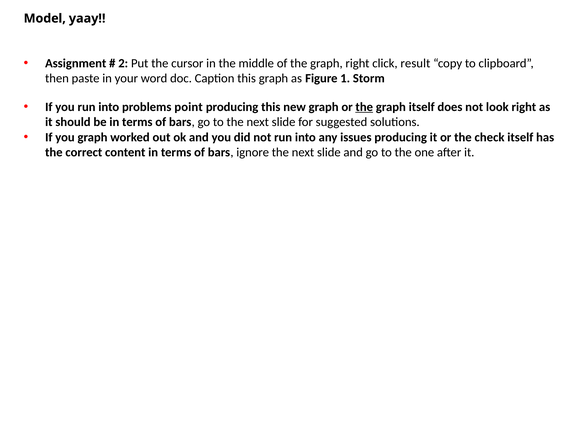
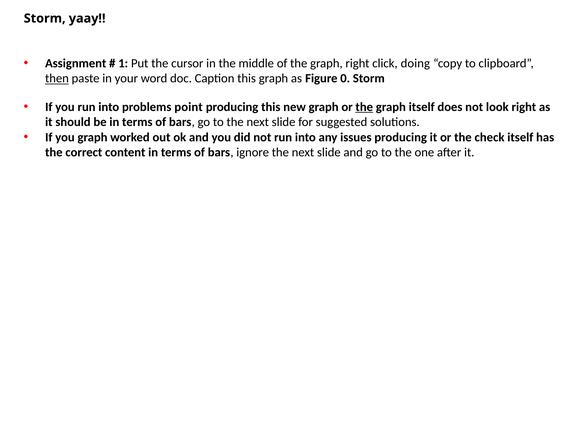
Model: Model -> Storm (45, 18)
2: 2 -> 1 (123, 63)
result: result -> doing (415, 63)
then underline: none -> present (57, 79)
1: 1 -> 0 (345, 79)
